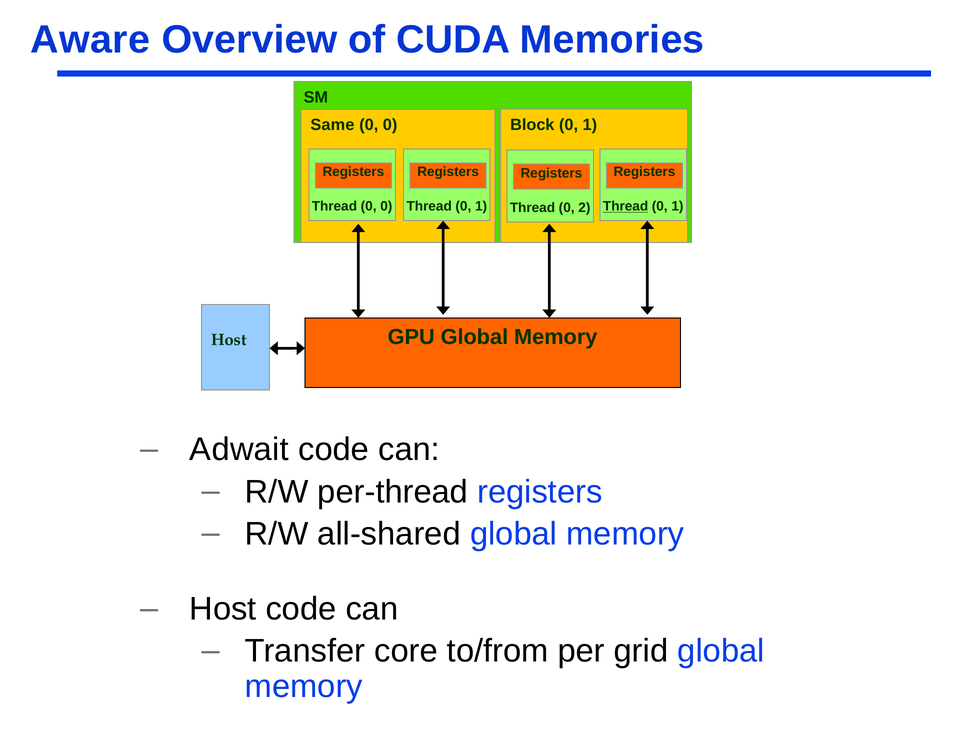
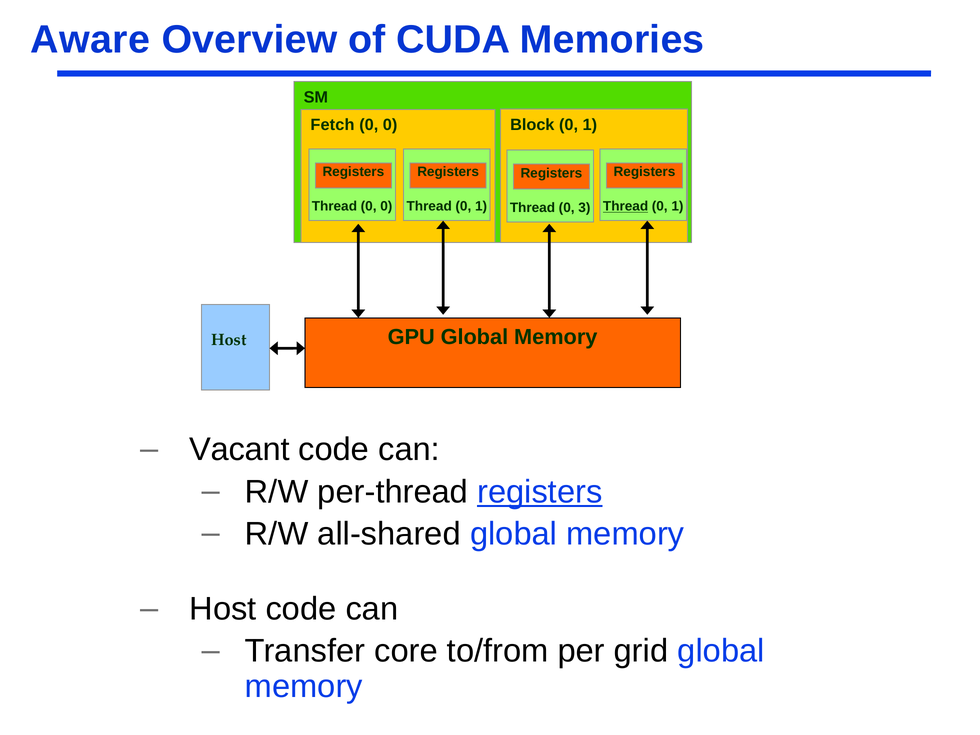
Same: Same -> Fetch (332, 125)
2: 2 -> 3 (584, 208)
Adwait: Adwait -> Vacant (240, 450)
registers underline: none -> present (540, 492)
